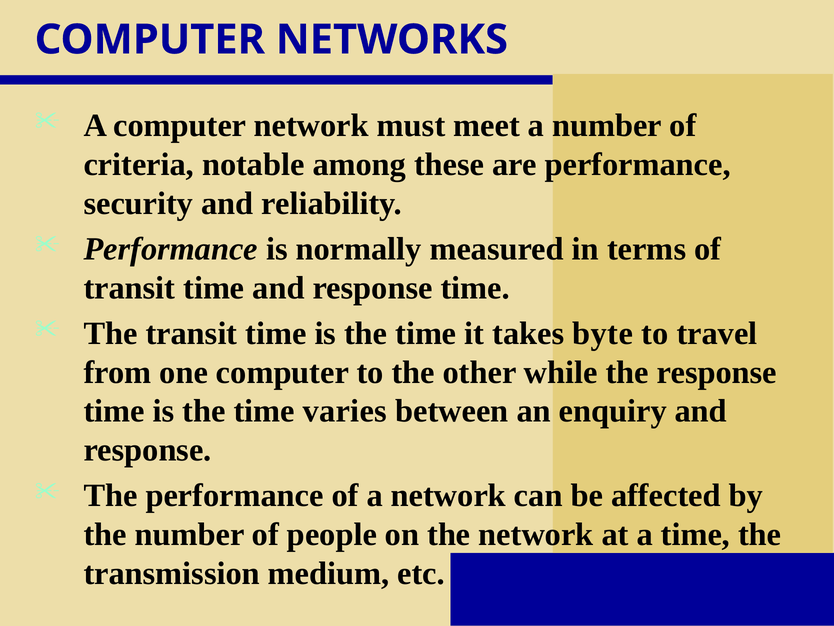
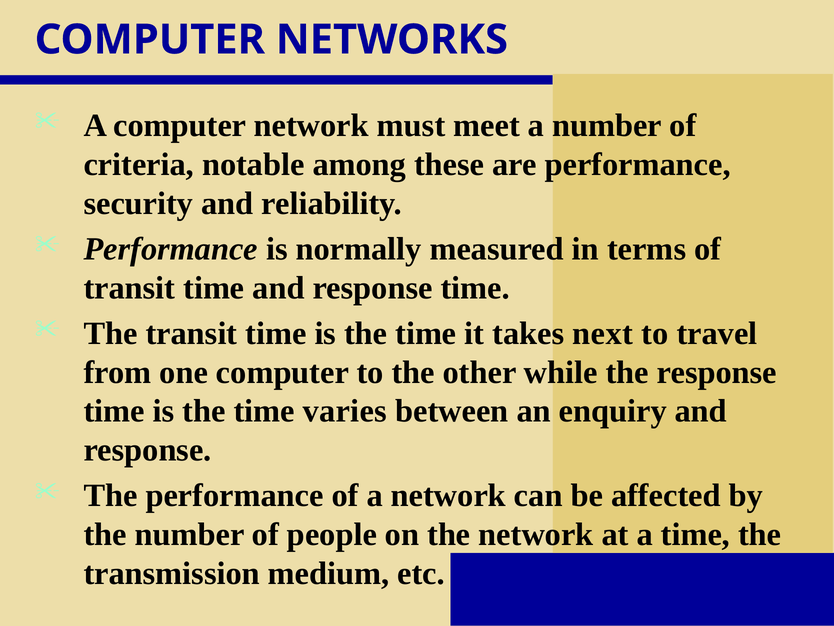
byte: byte -> next (603, 333)
